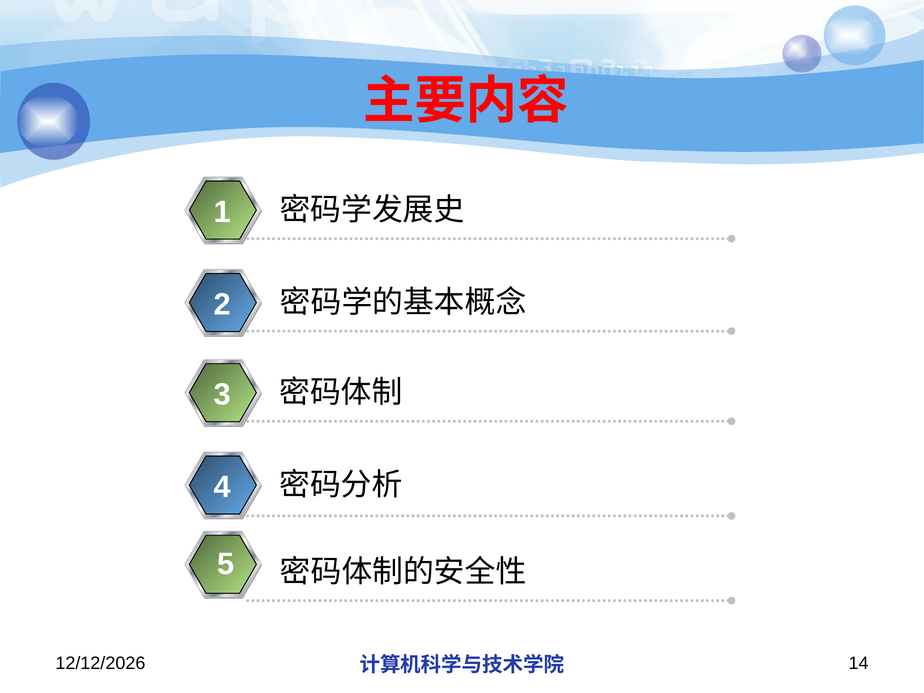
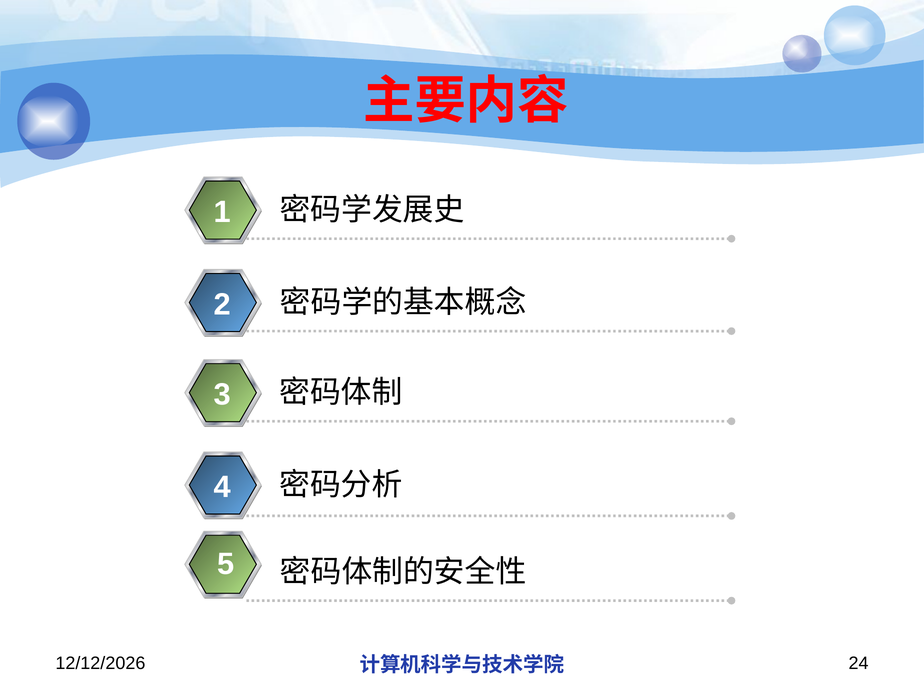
14: 14 -> 24 (859, 663)
